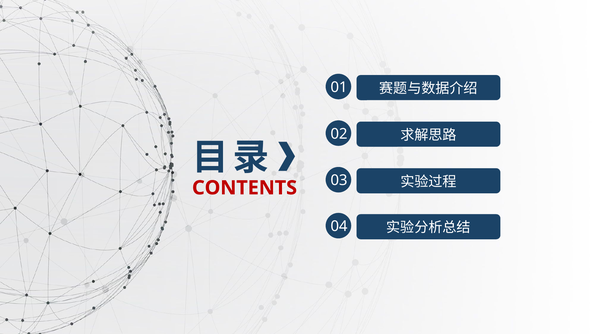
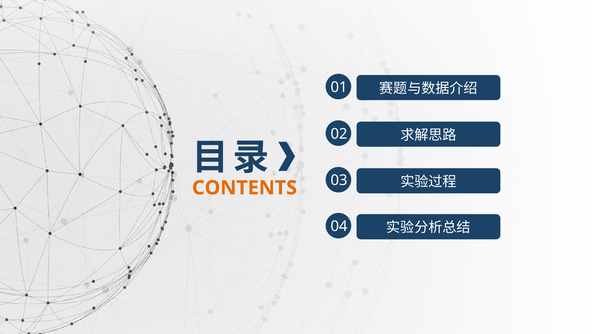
CONTENTS colour: red -> orange (245, 188)
